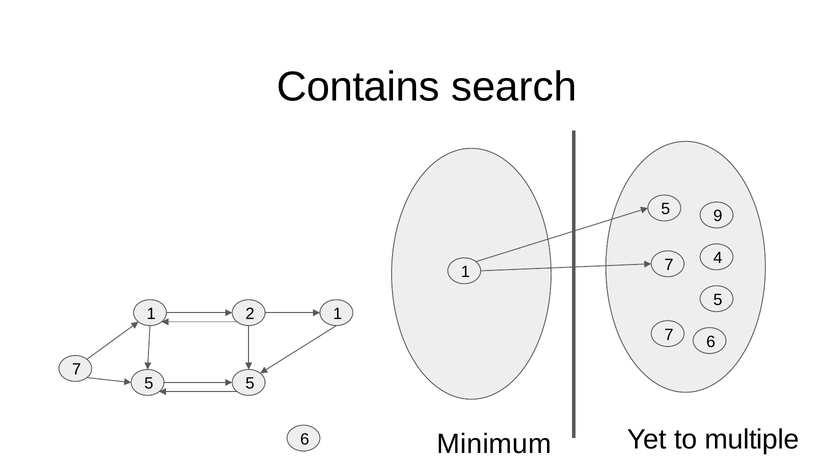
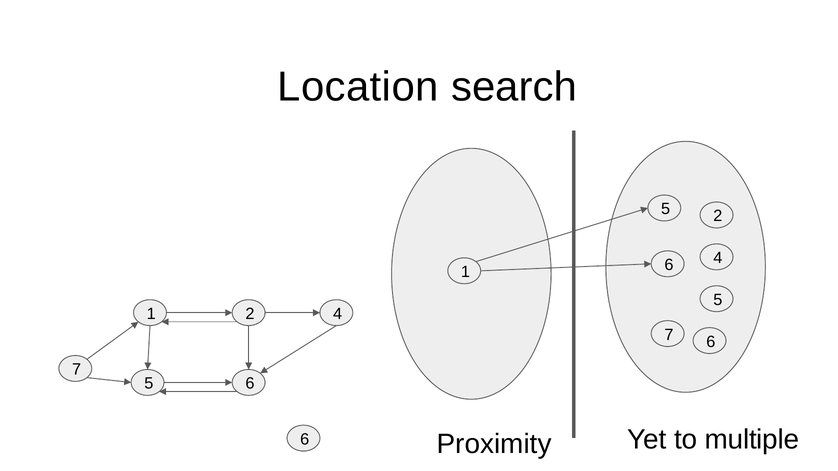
Contains: Contains -> Location (358, 87)
5 9: 9 -> 2 (718, 216)
7: 7 -> 6 (669, 265)
1 2 1: 1 -> 4 (338, 314)
5: 5 -> 6 (250, 384)
Minimum: Minimum -> Proximity (494, 445)
